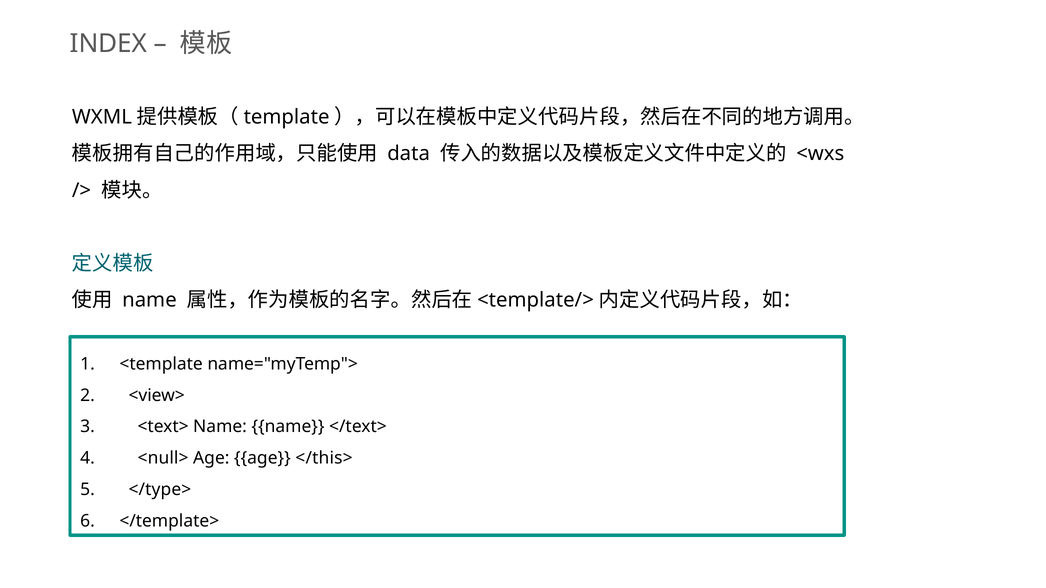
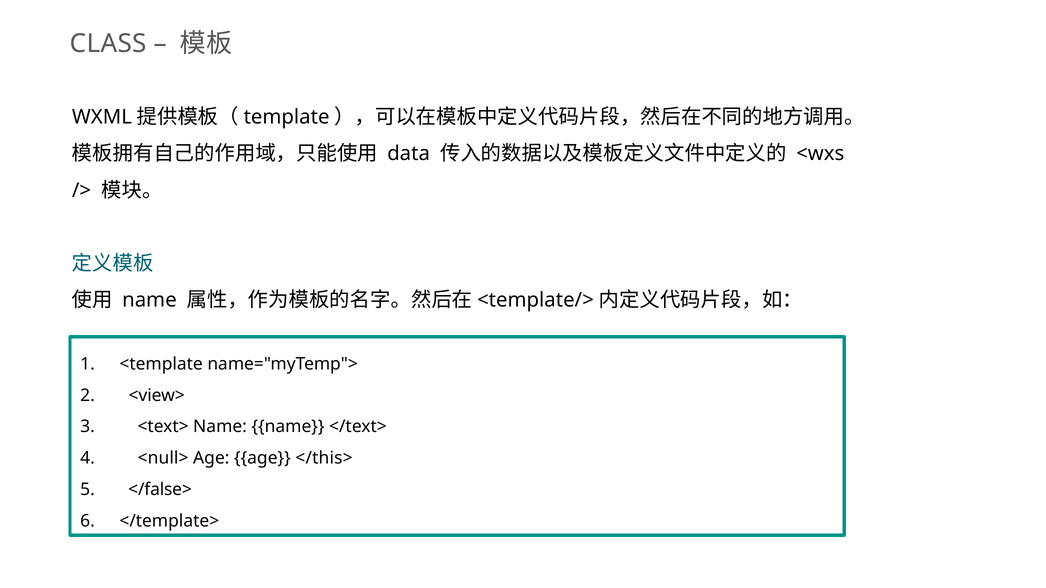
INDEX: INDEX -> CLASS (108, 44)
</type>: </type> -> </false> (160, 490)
